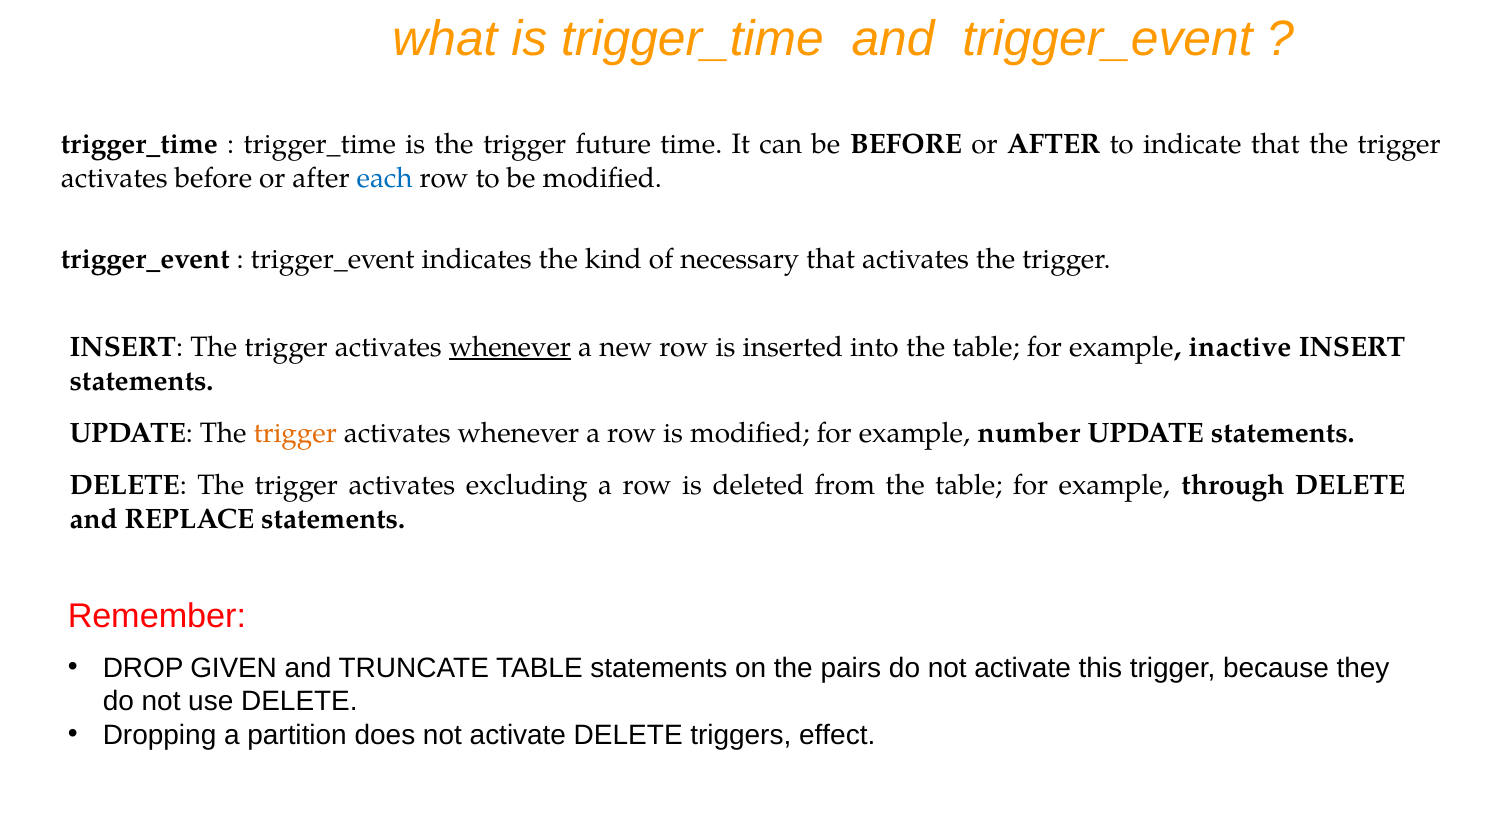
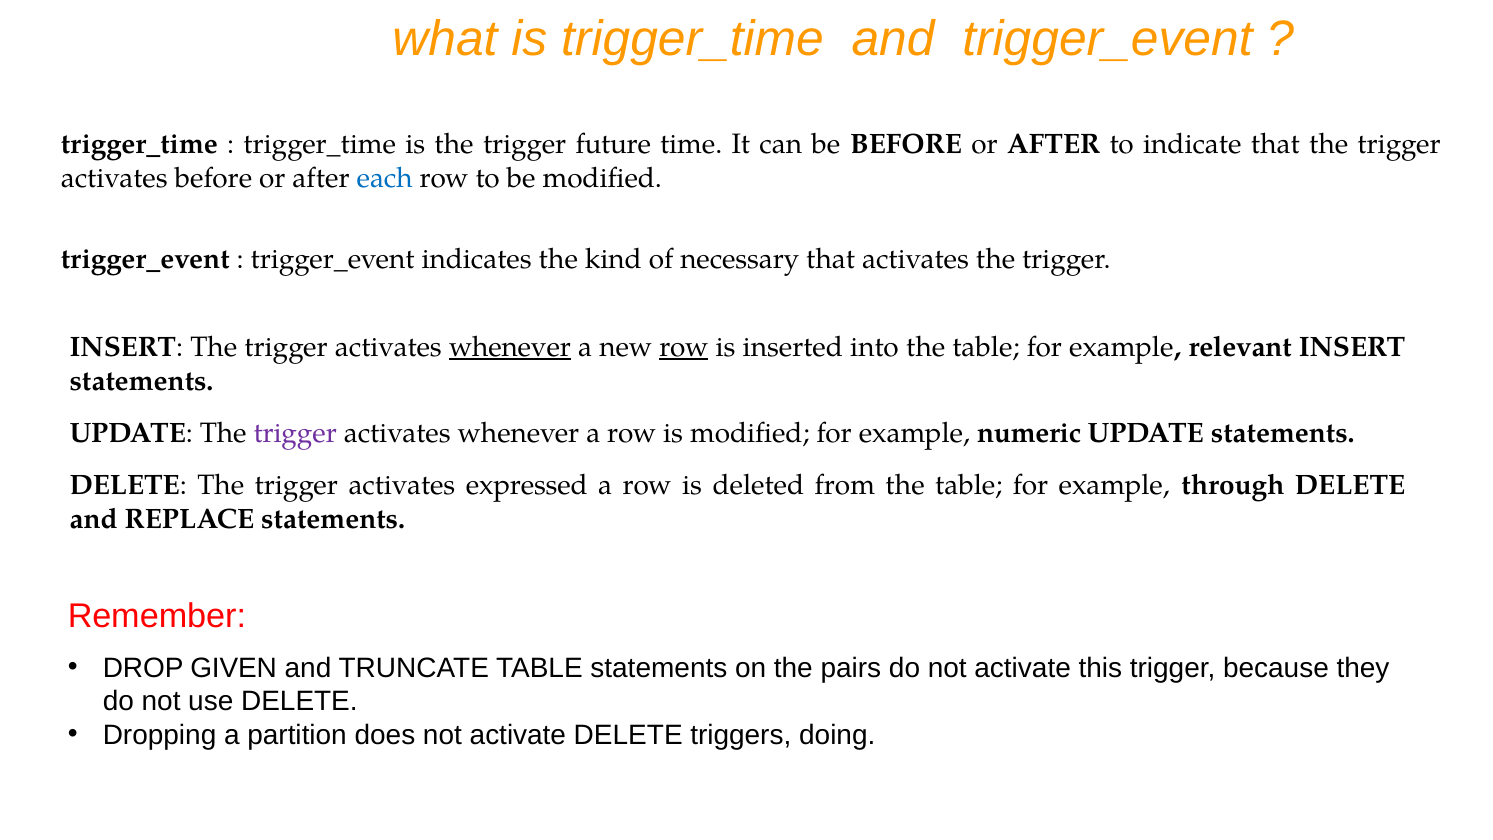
row underline: none -> present (684, 347)
inactive: inactive -> relevant (1240, 347)
trigger colour: orange -> purple (295, 433)
number: number -> numeric (1029, 433)
excluding: excluding -> expressed (527, 485)
effect: effect -> doing (837, 735)
